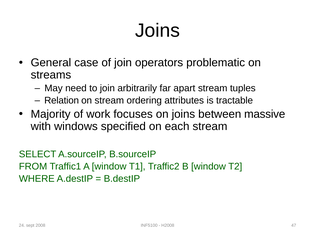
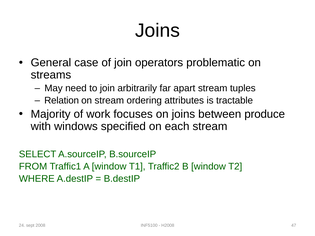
massive: massive -> produce (265, 114)
